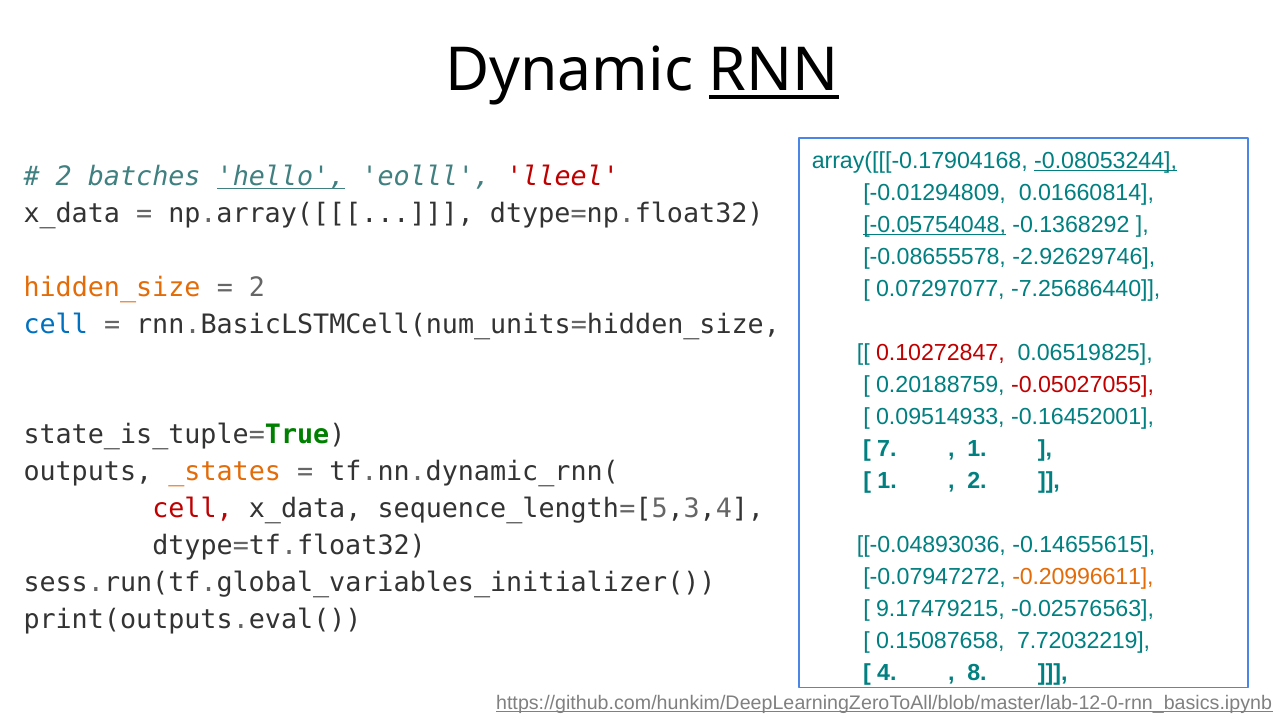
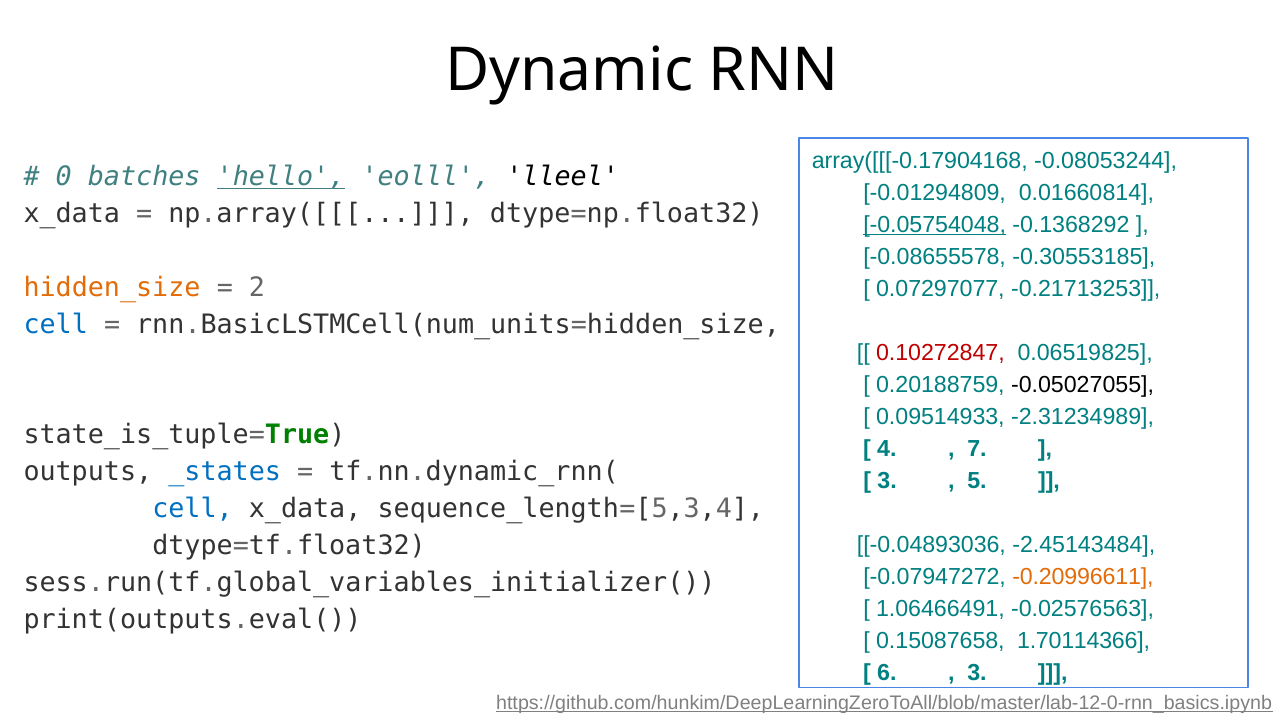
RNN underline: present -> none (774, 71)
-0.08053244 underline: present -> none (1106, 161)
2: 2 -> 0 (64, 177)
lleel colour: red -> black (563, 177)
-2.92629746: -2.92629746 -> -0.30553185 (1084, 257)
-7.25686440: -7.25686440 -> -0.21713253 (1086, 289)
-0.05027055 colour: red -> black (1083, 385)
-0.16452001: -0.16452001 -> -2.31234989 (1083, 417)
7: 7 -> 4 (887, 449)
1: 1 -> 7 (977, 449)
_states colour: orange -> blue (225, 472)
1: 1 -> 3 (887, 481)
2: 2 -> 5 (977, 481)
cell colour: red -> blue (193, 509)
-0.14655615: -0.14655615 -> -2.45143484 (1084, 545)
9.17479215: 9.17479215 -> 1.06466491 (940, 609)
7.72032219: 7.72032219 -> 1.70114366 (1084, 641)
4: 4 -> 6 (887, 673)
8: 8 -> 3 (977, 673)
